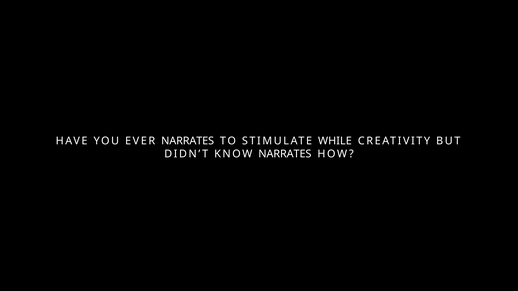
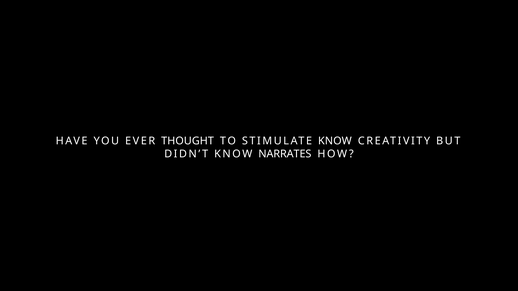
EVER NARRATES: NARRATES -> THOUGHT (188, 141)
STIMULATE WHILE: WHILE -> KNOW (335, 141)
